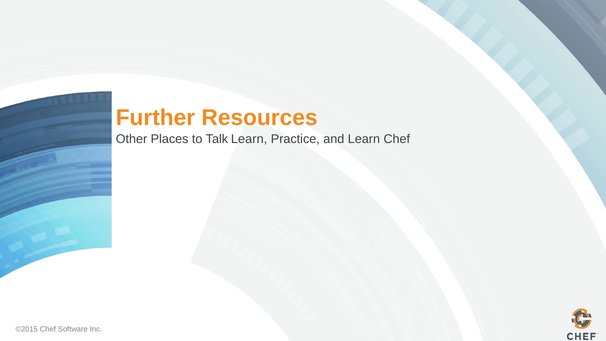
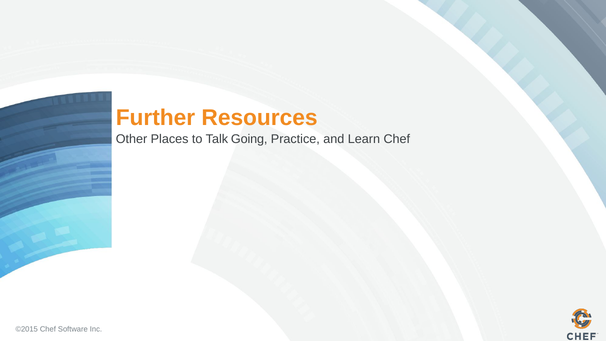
Talk Learn: Learn -> Going (249, 139)
